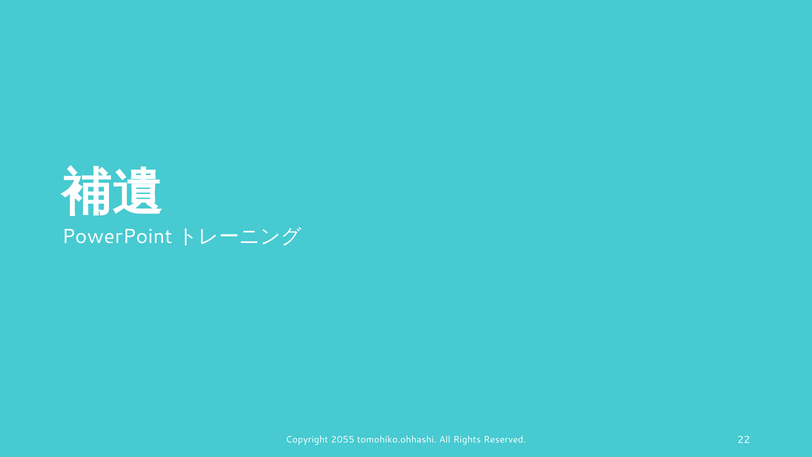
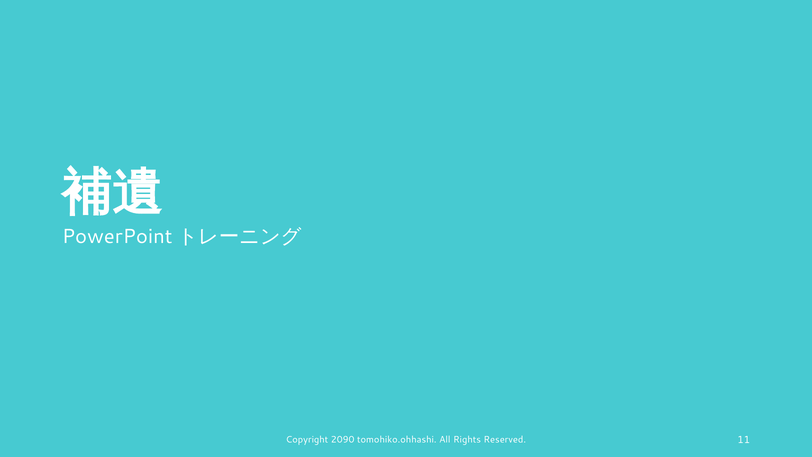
2055: 2055 -> 2090 (343, 440)
22: 22 -> 11 (744, 440)
